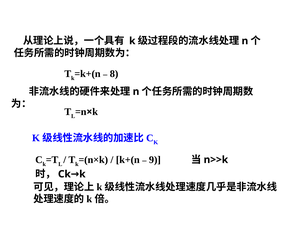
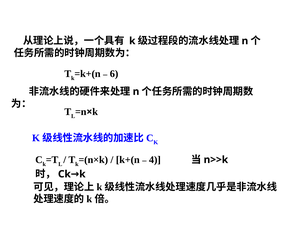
8: 8 -> 6 (114, 74)
9: 9 -> 4 (155, 160)
